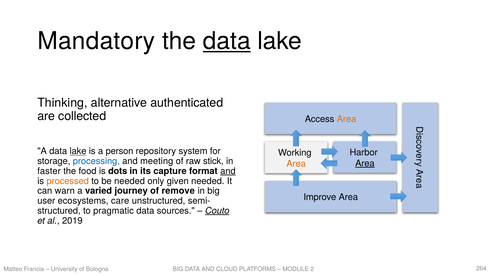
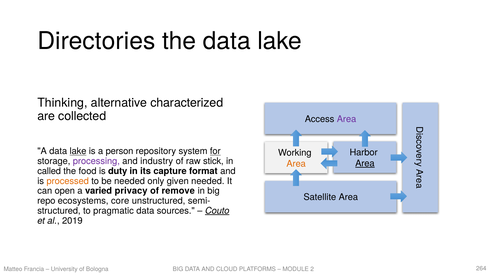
Mandatory: Mandatory -> Directories (96, 41)
data underline: present -> none (227, 41)
authenticated: authenticated -> characterized (187, 103)
Area colour: orange -> purple (347, 119)
for underline: none -> present (215, 151)
processing colour: blue -> purple (96, 161)
meeting: meeting -> industry (157, 161)
faster: faster -> called (49, 171)
dots: dots -> duty (118, 171)
and underline: present -> none (228, 171)
warn: warn -> open (65, 191)
journey: journey -> privacy (131, 191)
Improve: Improve -> Satellite (320, 197)
user: user -> repo (46, 201)
care: care -> core (120, 201)
